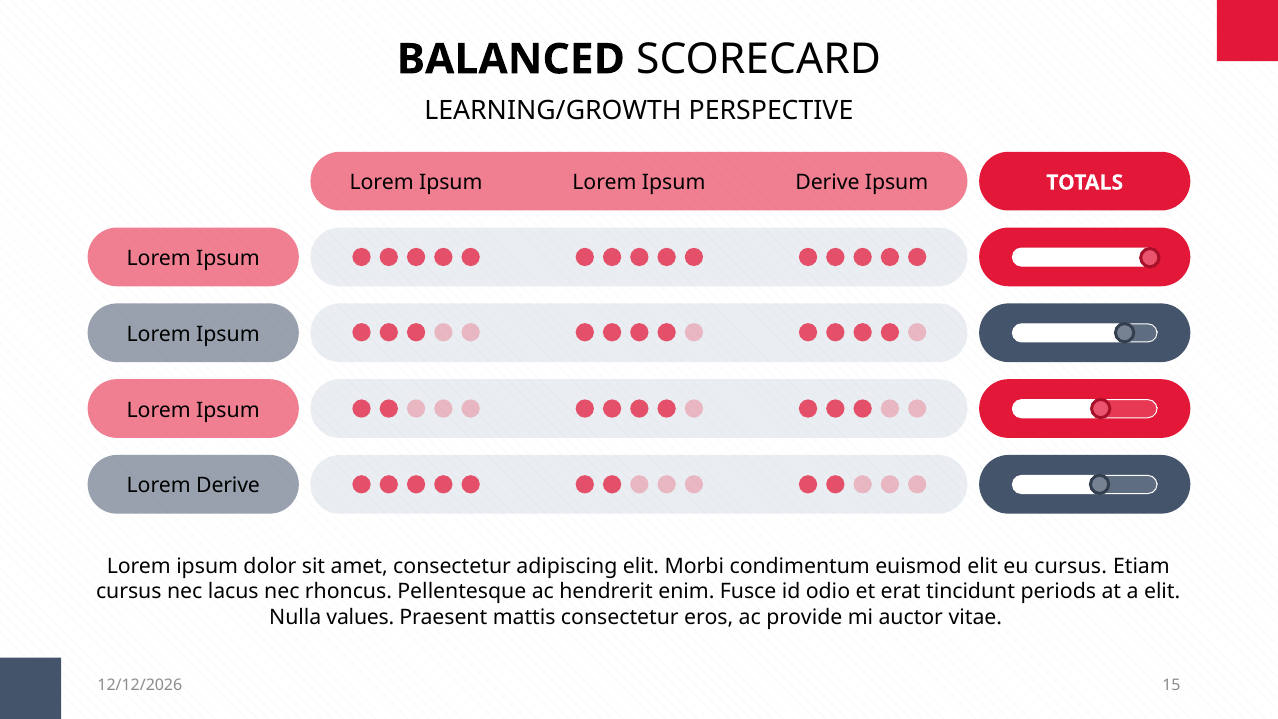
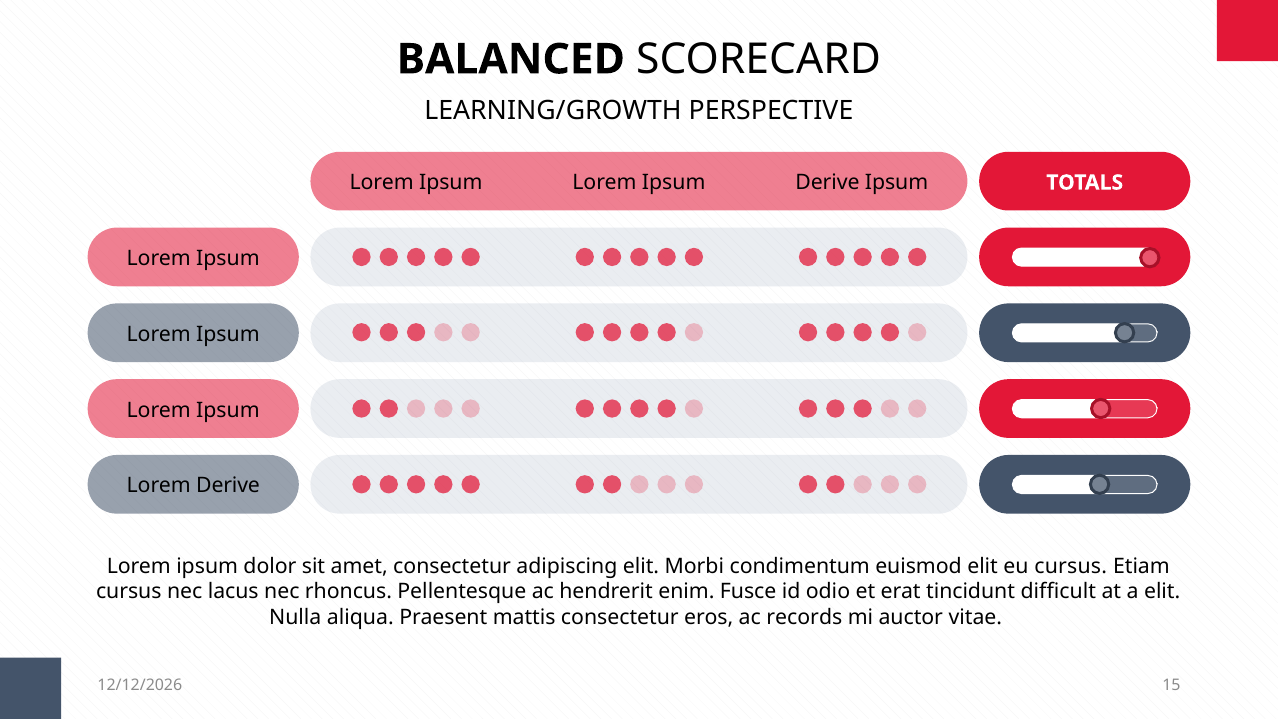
periods: periods -> difficult (1058, 592)
values: values -> aliqua (360, 617)
provide: provide -> records (804, 617)
